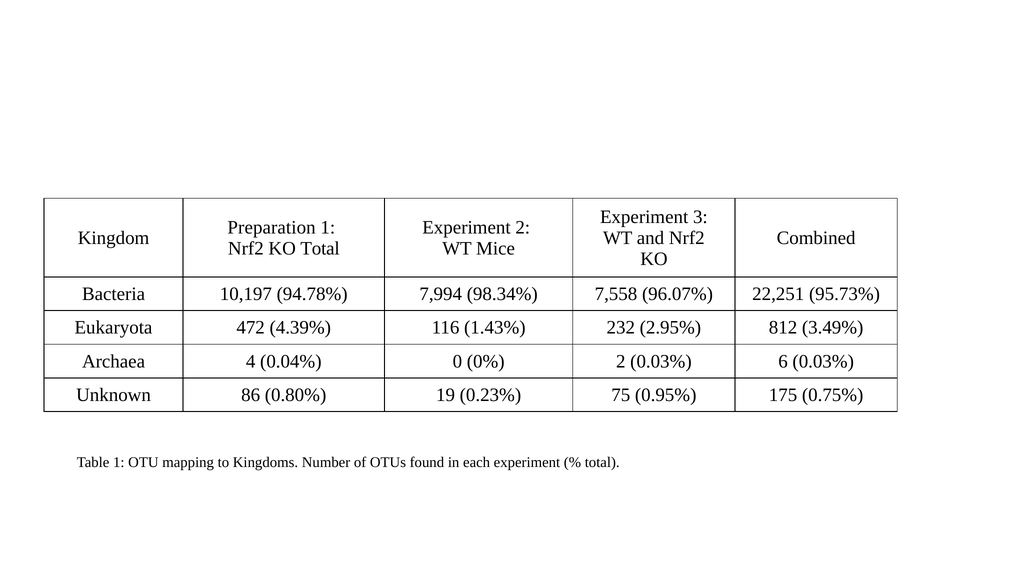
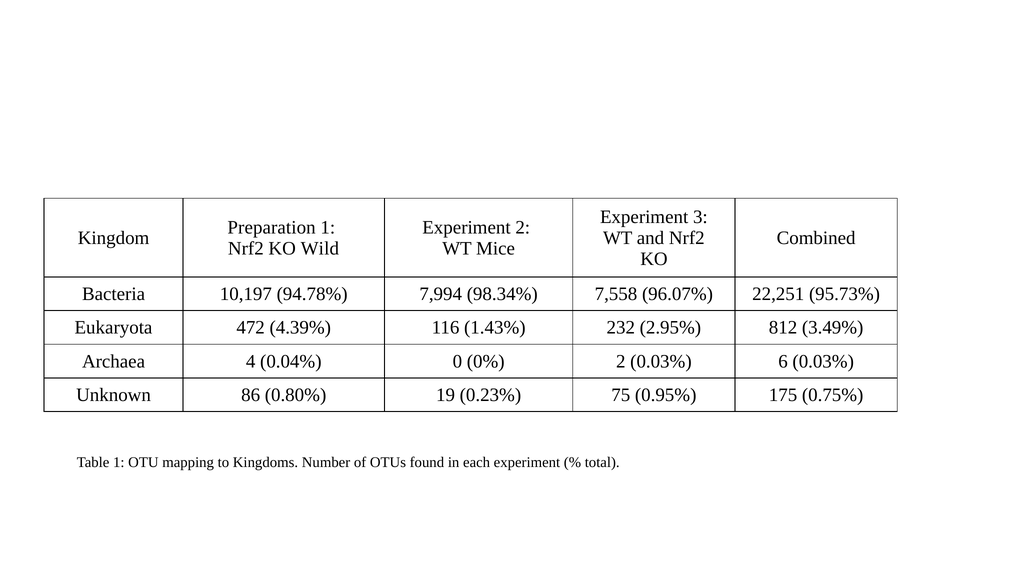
KO Total: Total -> Wild (320, 248)
